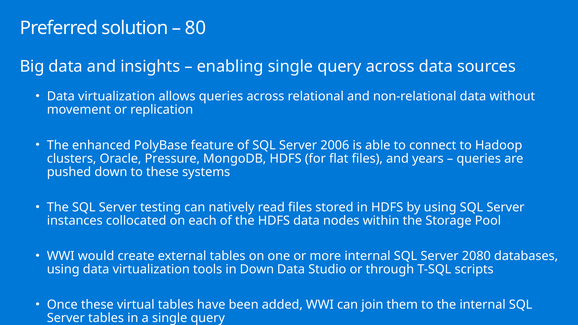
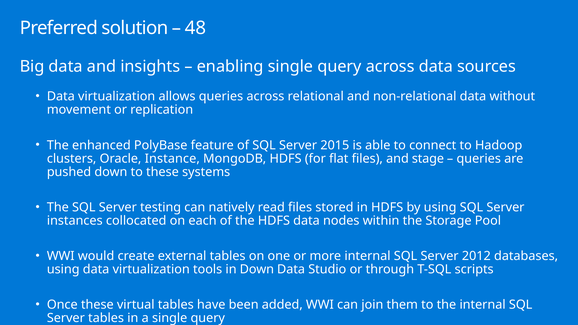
80: 80 -> 48 (195, 28)
2006: 2006 -> 2015 (335, 145)
Pressure: Pressure -> Instance (172, 159)
years: years -> stage (428, 159)
2080: 2080 -> 2012 (476, 256)
